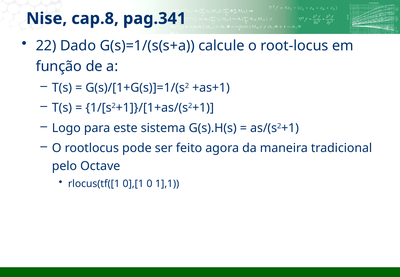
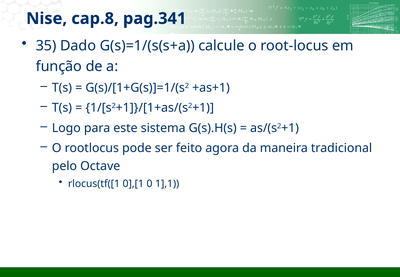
22: 22 -> 35 (46, 46)
